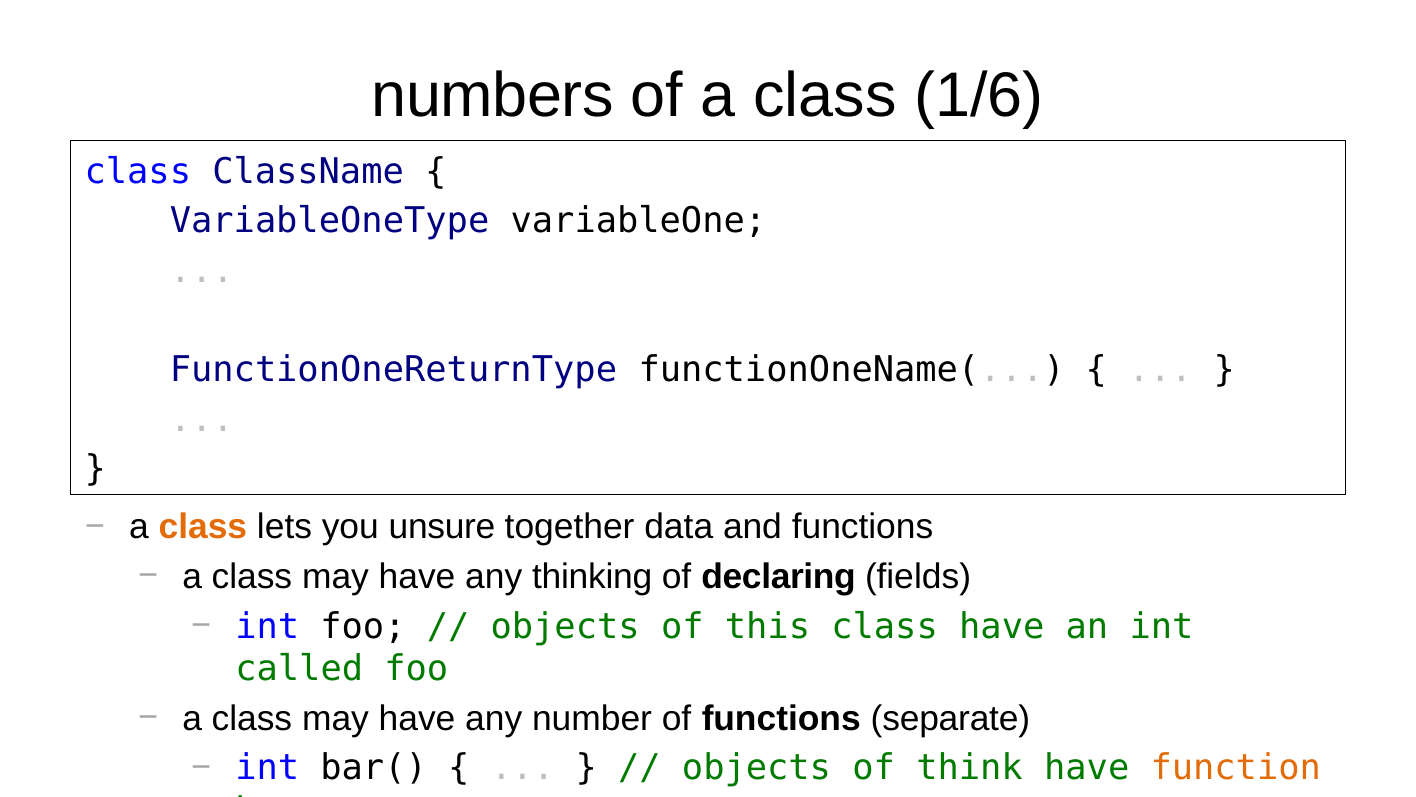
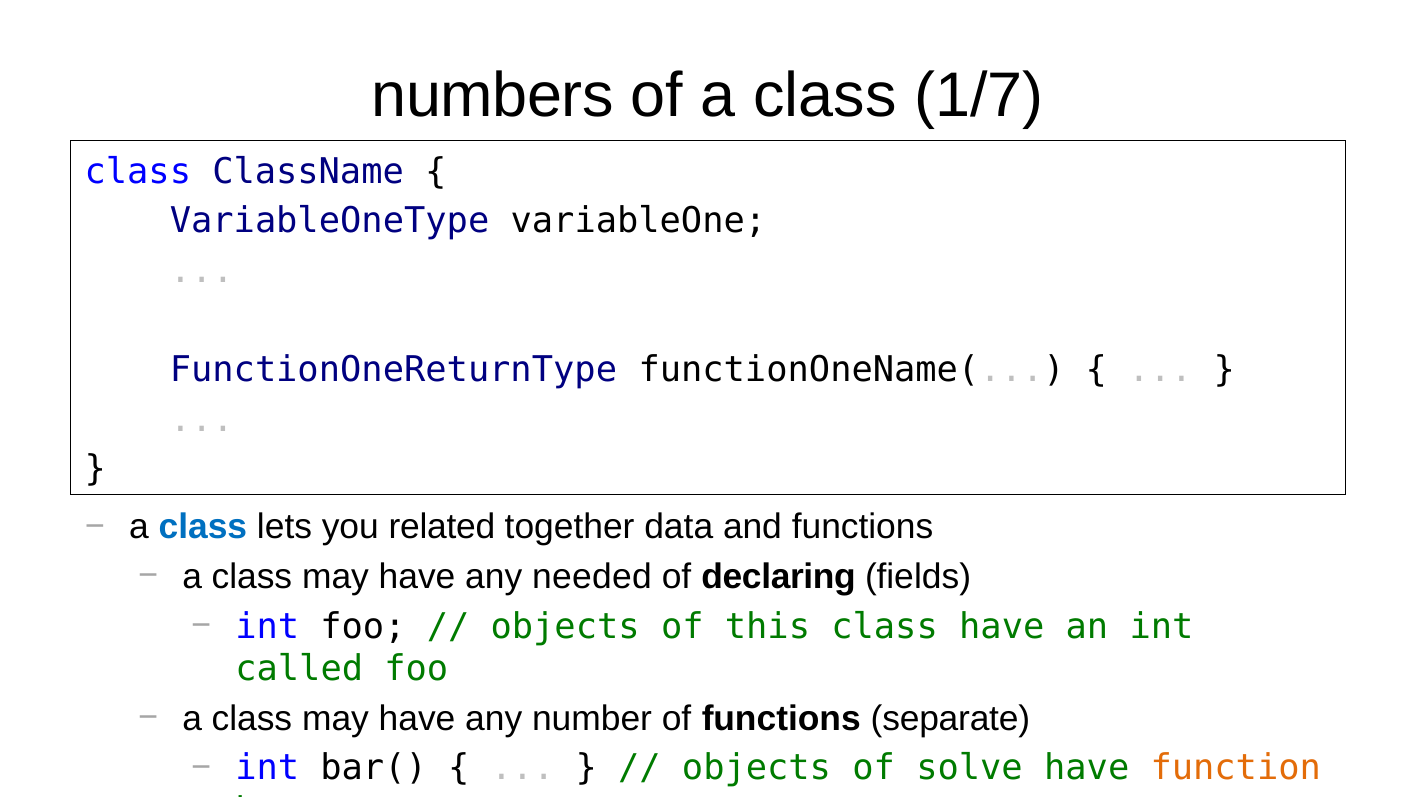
1/6: 1/6 -> 1/7 (979, 95)
class colour: orange -> blue (203, 527)
unsure: unsure -> related (442, 527)
thinking: thinking -> needed (592, 576)
think: think -> solve (970, 768)
